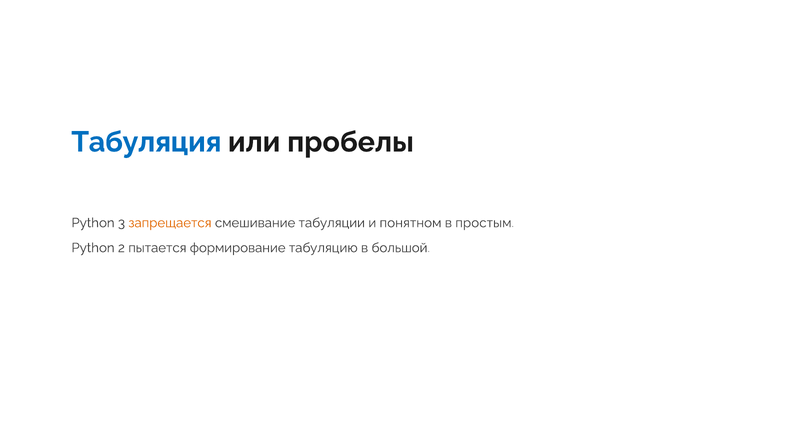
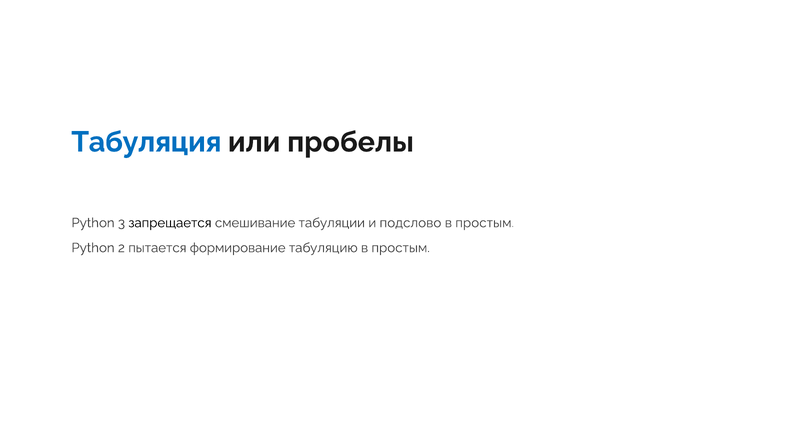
запрещается colour: orange -> black (170, 223)
понятном: понятном -> подслово (410, 223)
табуляцию в большой: большой -> простым (401, 248)
